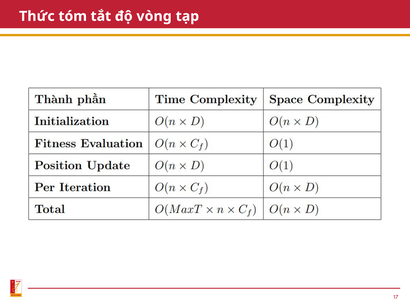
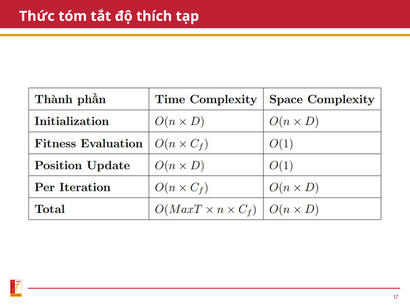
vòng: vòng -> thích (154, 16)
